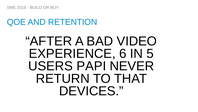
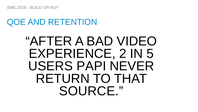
6: 6 -> 2 (123, 53)
DEVICES: DEVICES -> SOURCE (91, 91)
